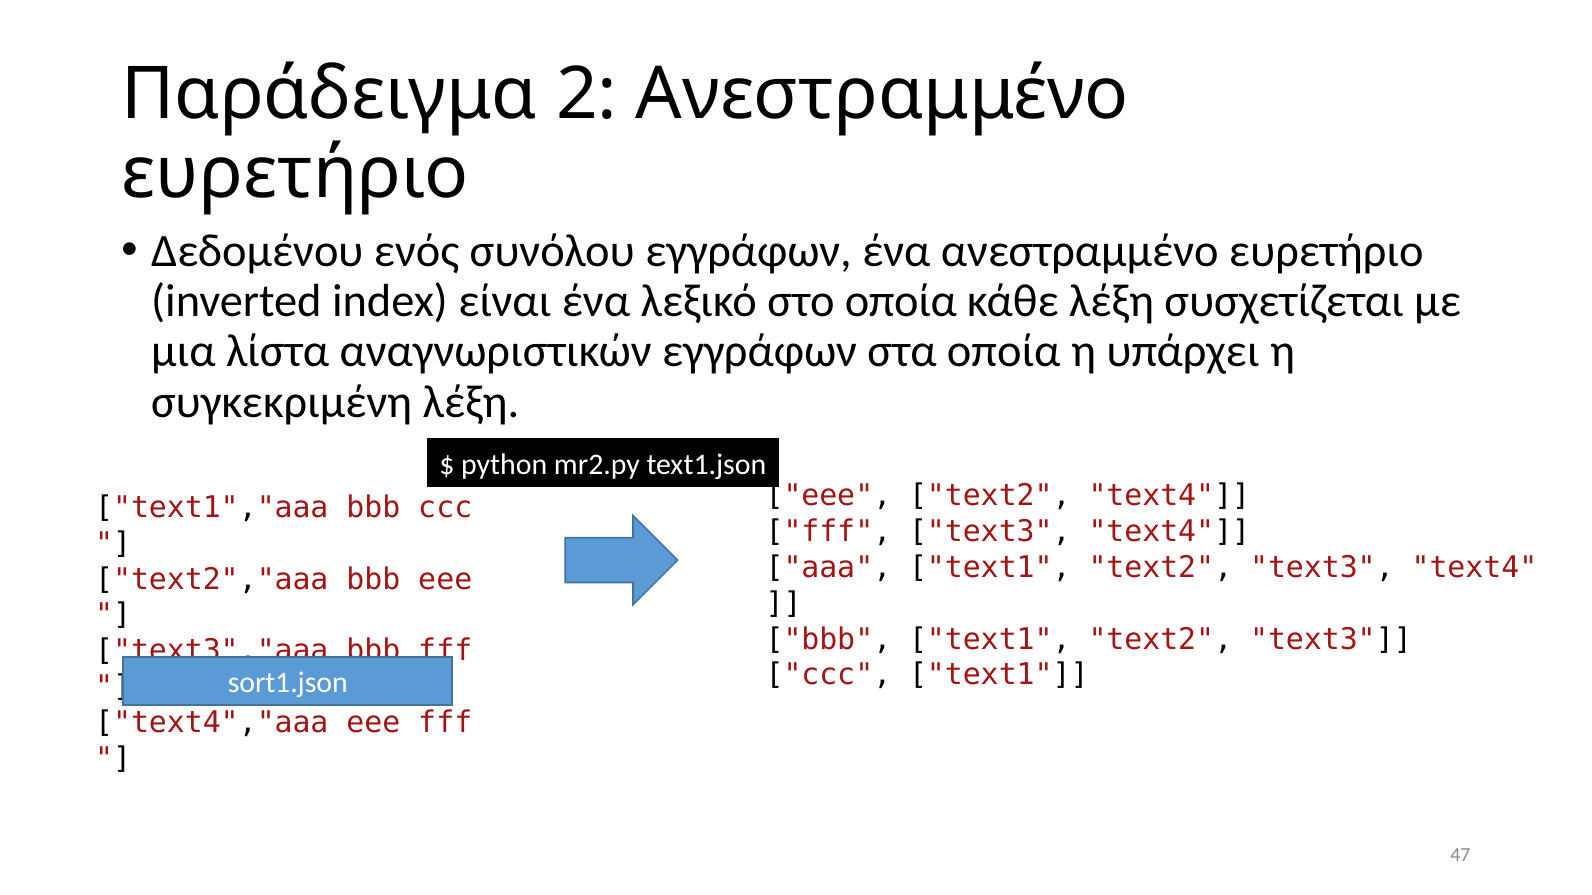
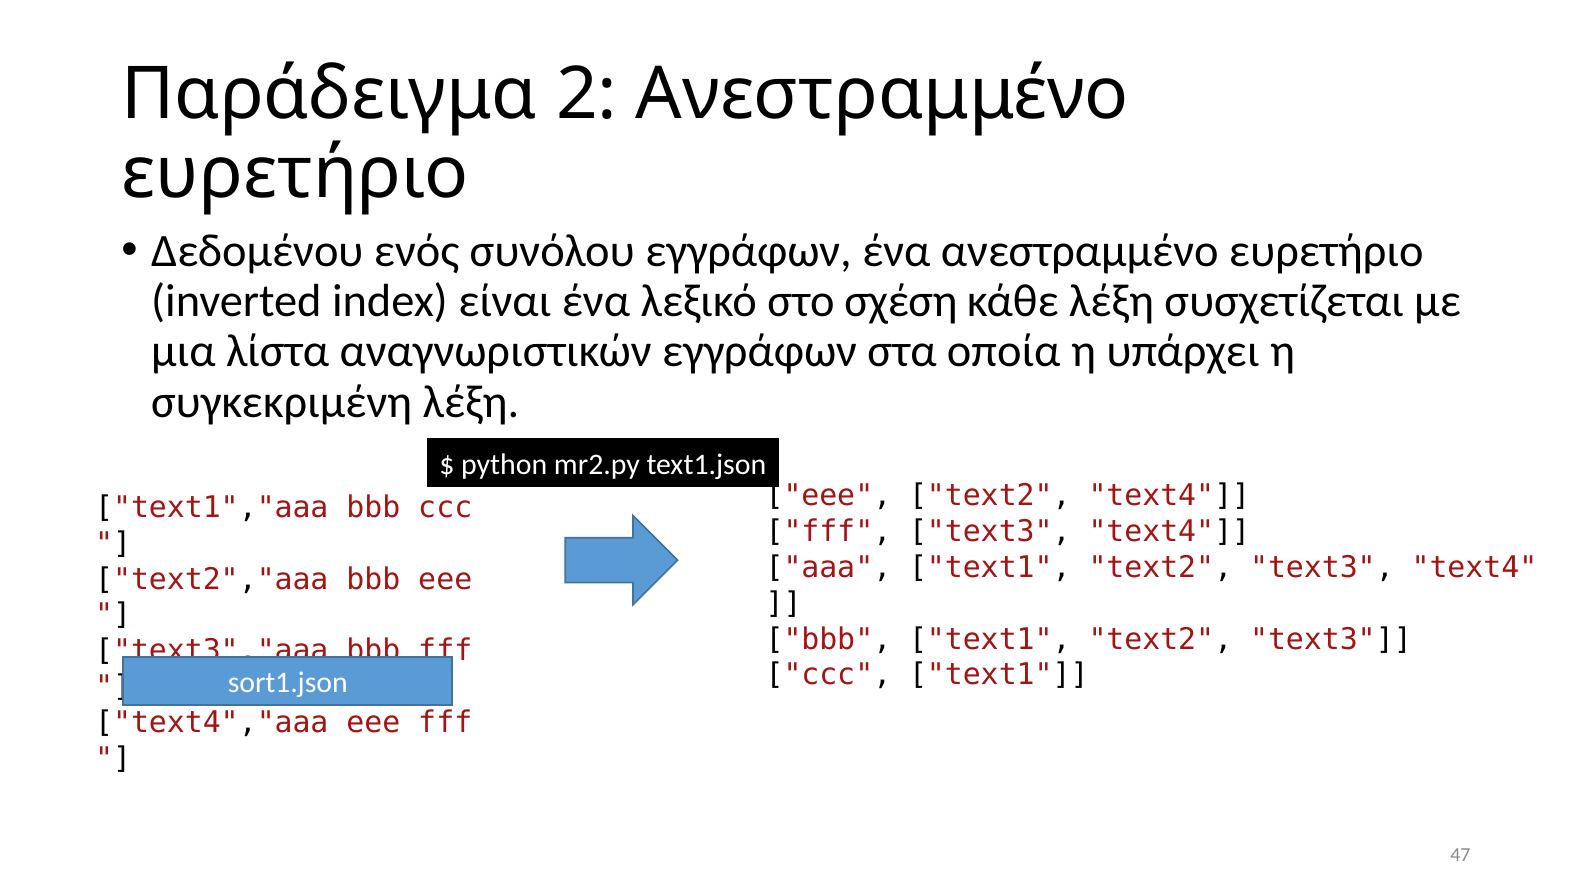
στο οποία: οποία -> σχέση (901, 302)
